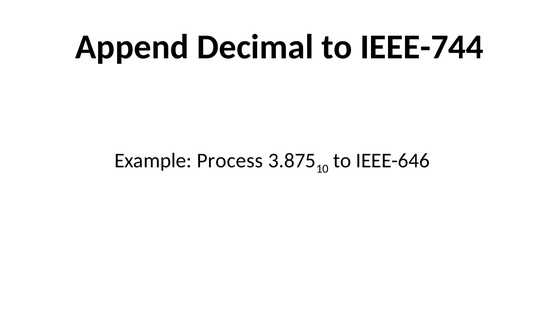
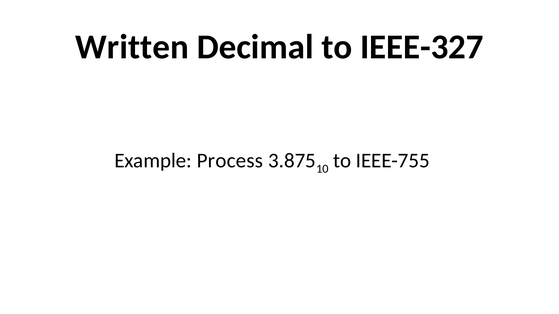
Append: Append -> Written (132, 47)
IEEE-744: IEEE-744 -> IEEE-327 (422, 47)
IEEE-646: IEEE-646 -> IEEE-755 (393, 161)
